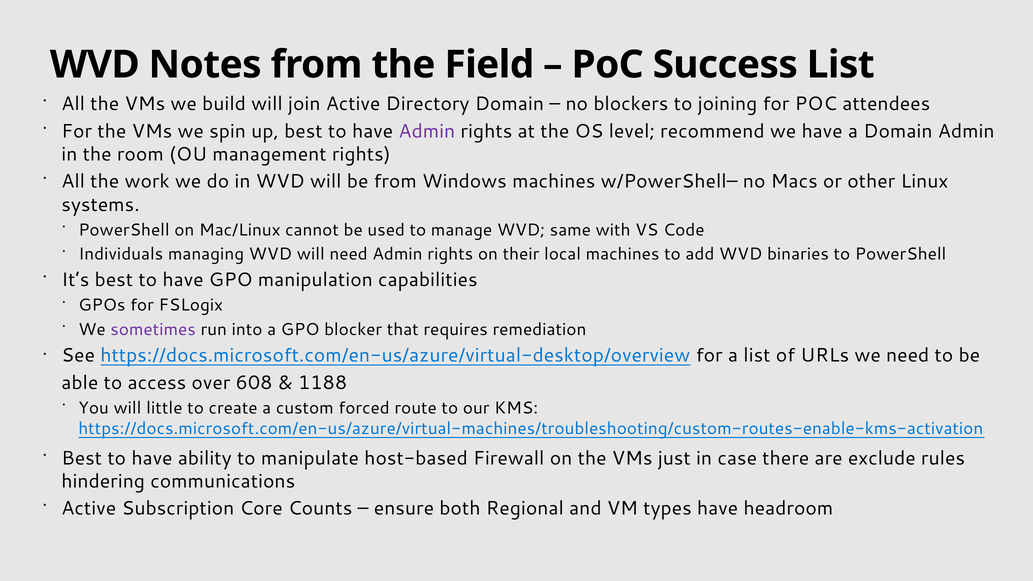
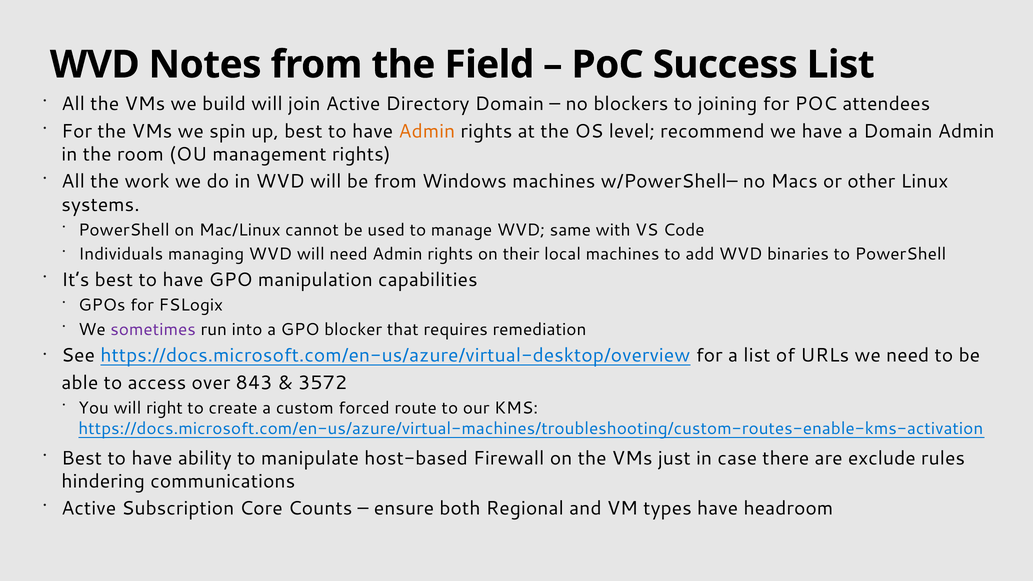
Admin colour: purple -> orange (427, 131)
608: 608 -> 843 (254, 383)
1188: 1188 -> 3572 (323, 383)
little: little -> right (164, 408)
